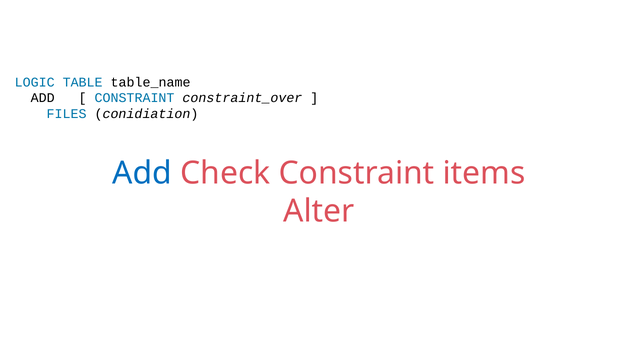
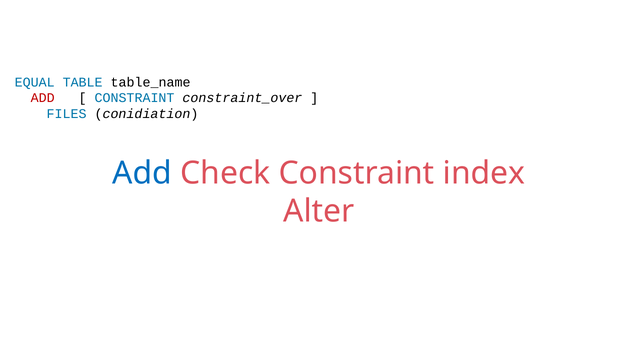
LOGIC: LOGIC -> EQUAL (35, 82)
ADD colour: black -> red (43, 98)
items: items -> index (484, 173)
